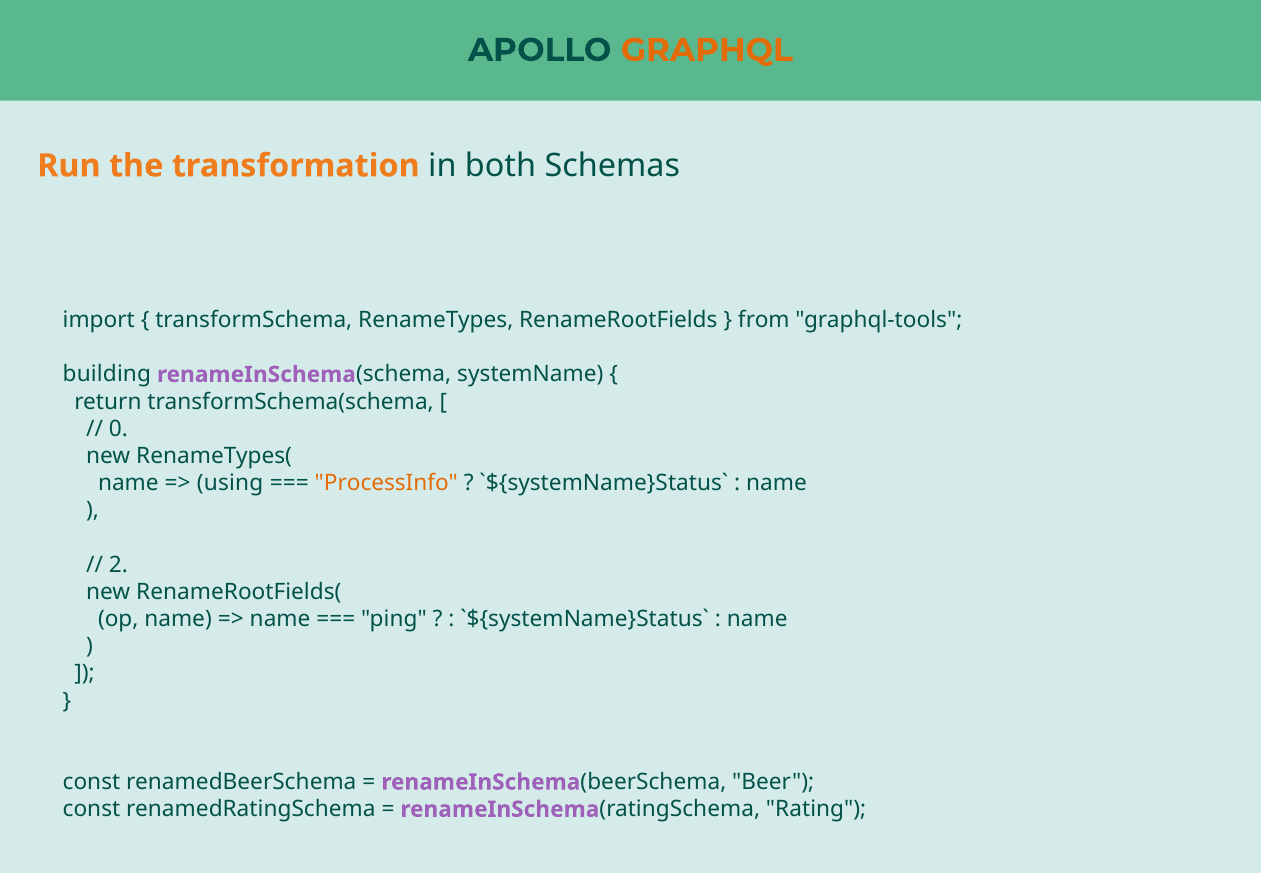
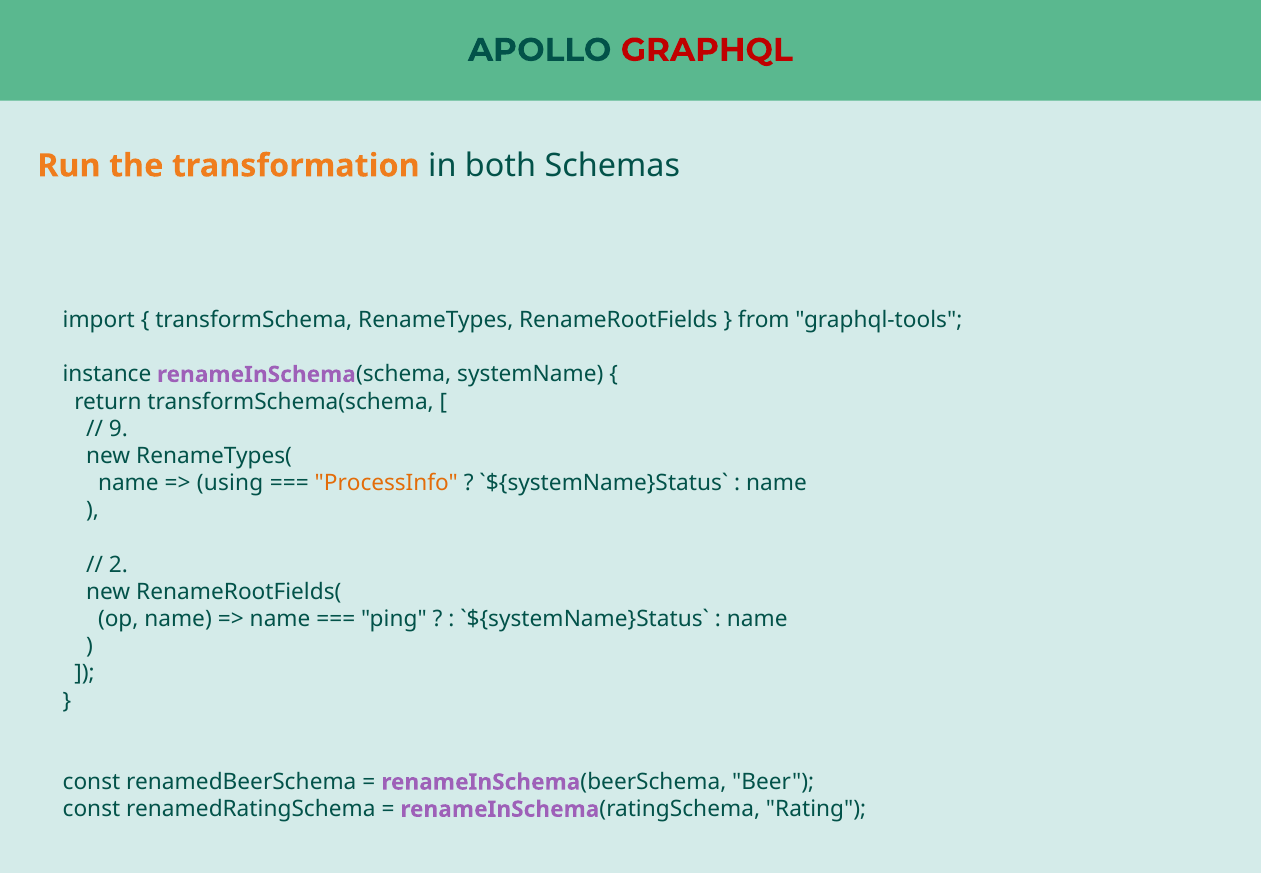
GRAPHQL colour: orange -> red (707, 50)
building: building -> instance (107, 374)
0: 0 -> 9 (118, 429)
